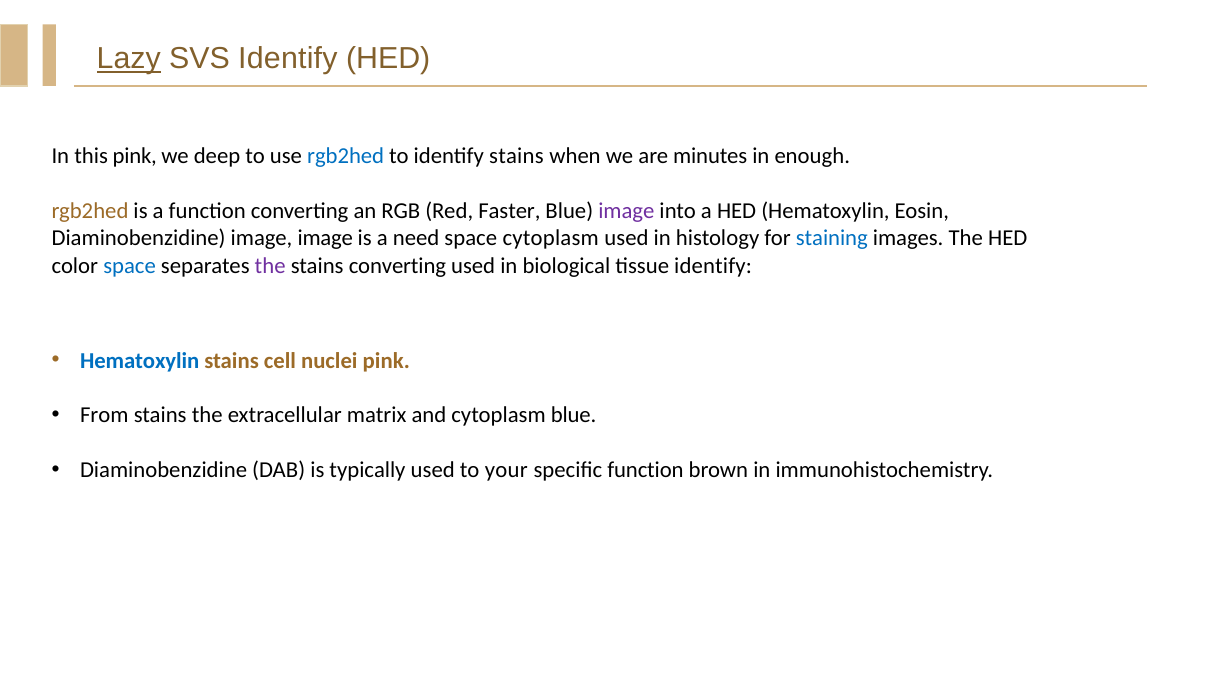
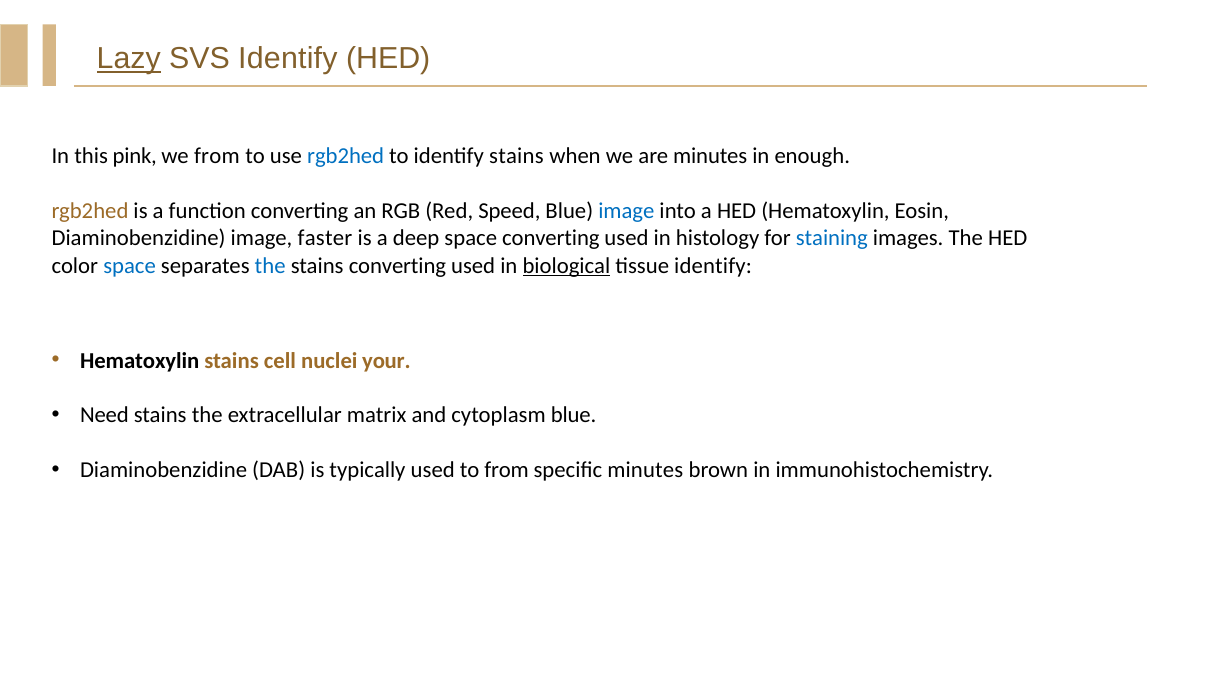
we deep: deep -> from (217, 156)
Faster: Faster -> Speed (509, 211)
image colour: purple -> blue (626, 211)
image image: image -> faster (325, 238)
need: need -> deep (416, 238)
space cytoplasm: cytoplasm -> converting (551, 238)
the colour: purple -> blue (270, 266)
biological underline: none -> present (566, 266)
Hematoxylin colour: blue -> black (140, 361)
nuclei pink: pink -> your (386, 361)
From: From -> Need (104, 415)
to your: your -> from (507, 470)
specific function: function -> minutes (645, 470)
